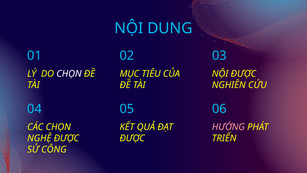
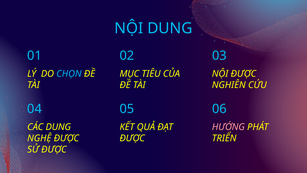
CHỌN colour: white -> light blue (69, 74)
CÁC CHỌN: CHỌN -> DUNG (58, 127)
SỬ CÔNG: CÔNG -> ĐƯỢC (54, 149)
